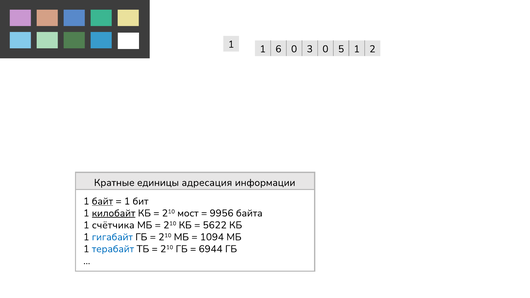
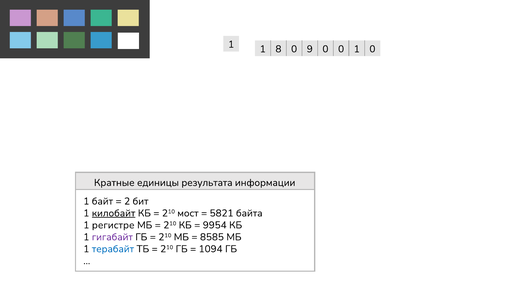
6: 6 -> 8 (278, 49)
3: 3 -> 9 (310, 49)
0 5: 5 -> 0 (341, 49)
1 2: 2 -> 0 (372, 49)
адресация: адресация -> результата (207, 183)
байт underline: present -> none (102, 201)
1: 1 -> 2 (127, 201)
9956: 9956 -> 5821 (222, 213)
счётчика: счётчика -> регистре (113, 225)
5622: 5622 -> 9954 (215, 225)
гигабайт colour: blue -> purple (112, 237)
1094: 1094 -> 8585 (212, 237)
6944: 6944 -> 1094 (211, 249)
